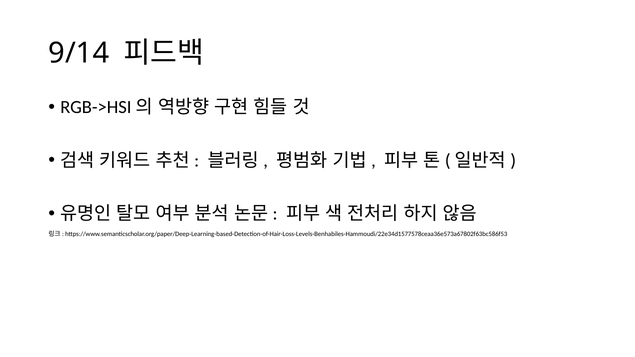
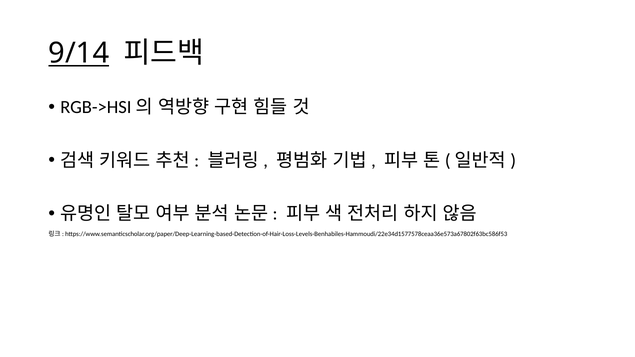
9/14 underline: none -> present (79, 53)
